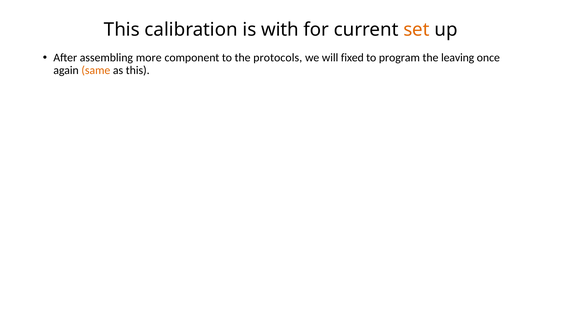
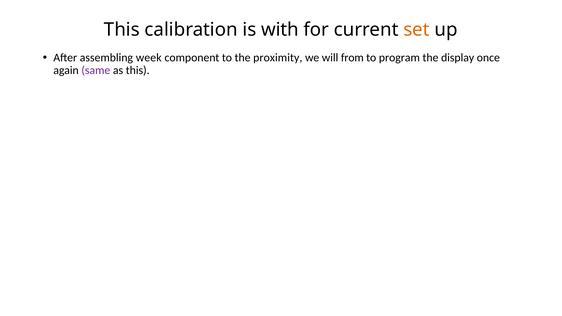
more: more -> week (149, 58)
protocols: protocols -> proximity (278, 58)
fixed: fixed -> from (352, 58)
leaving: leaving -> display (458, 58)
same colour: orange -> purple (96, 70)
